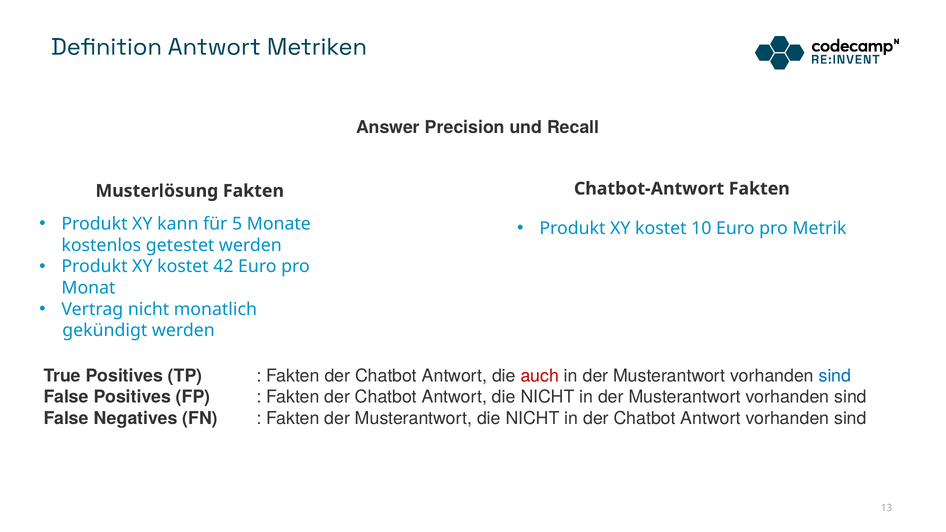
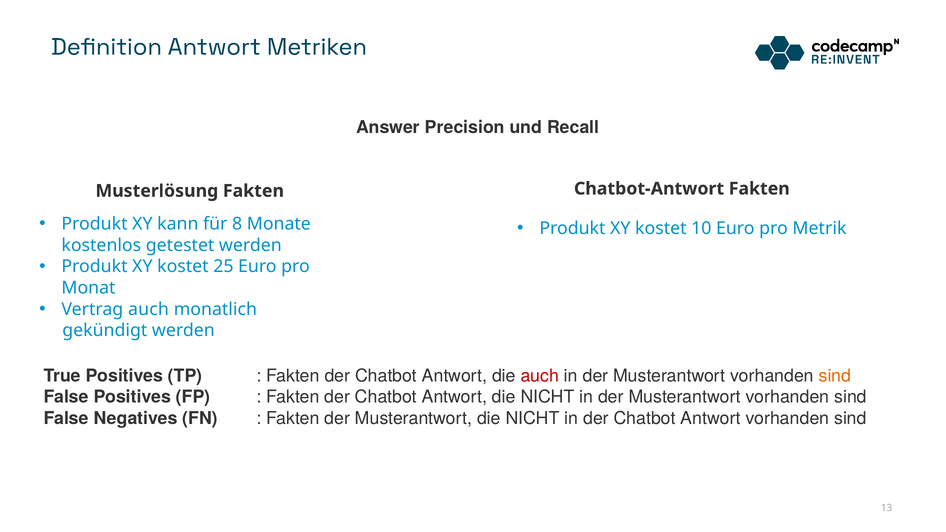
5: 5 -> 8 (237, 224)
42: 42 -> 25 (223, 267)
Vertrag nicht: nicht -> auch (148, 309)
sind colour: blue -> orange (835, 376)
